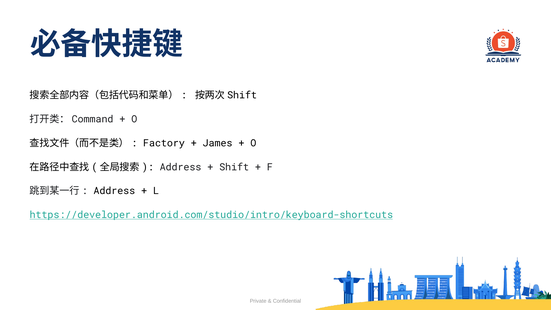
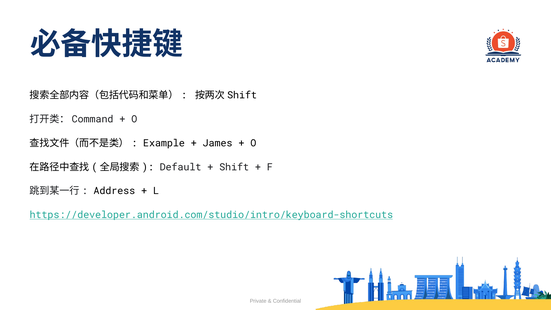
Factory: Factory -> Example (164, 143)
Address: Address -> Default (181, 167)
